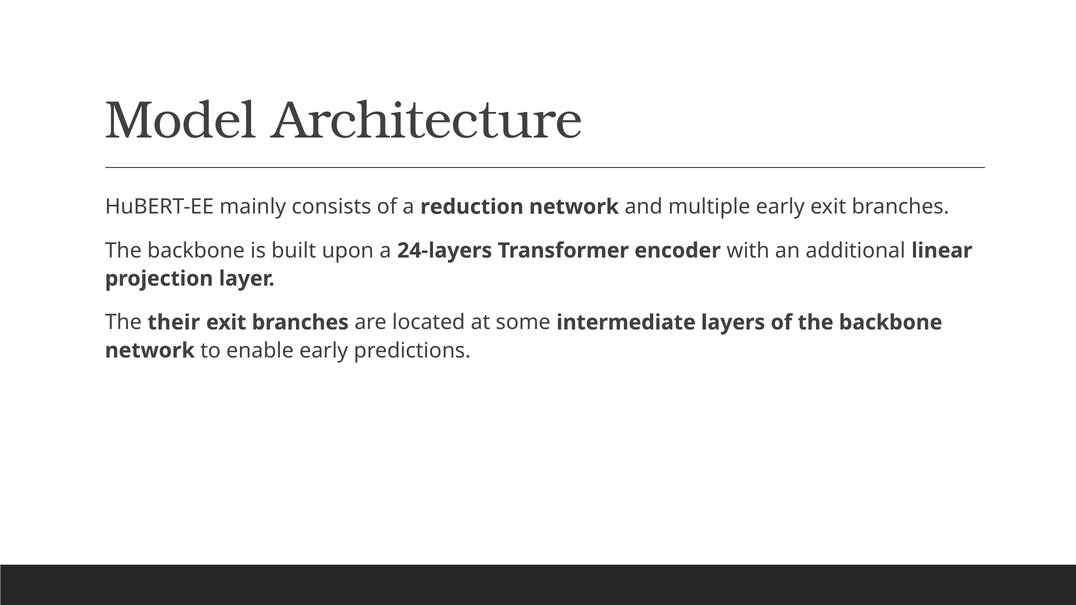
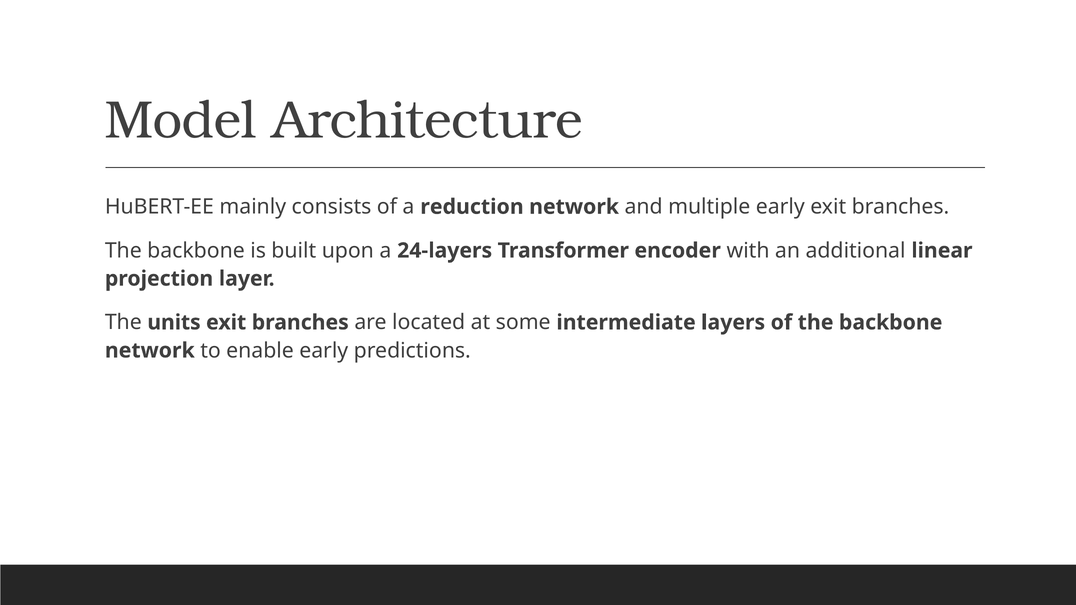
their: their -> units (174, 323)
